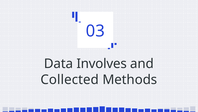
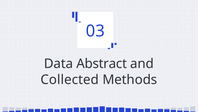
Involves: Involves -> Abstract (102, 63)
